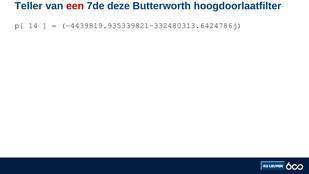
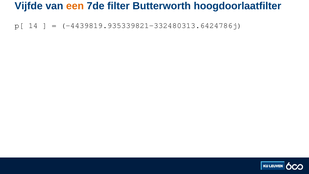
Teller: Teller -> Vijfde (29, 6)
een colour: red -> orange (75, 6)
deze: deze -> filter (118, 6)
